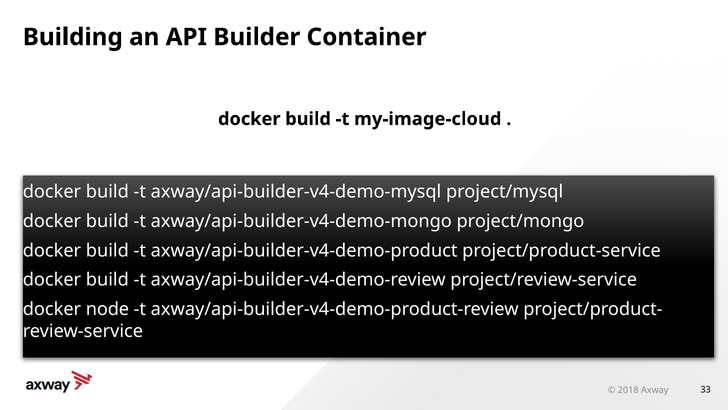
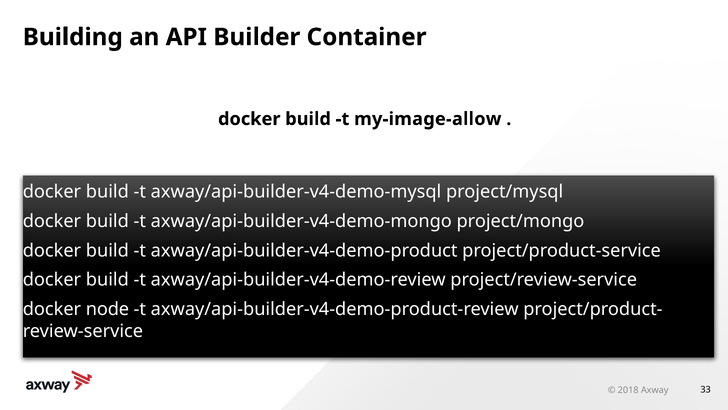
my-image-cloud: my-image-cloud -> my-image-allow (428, 119)
